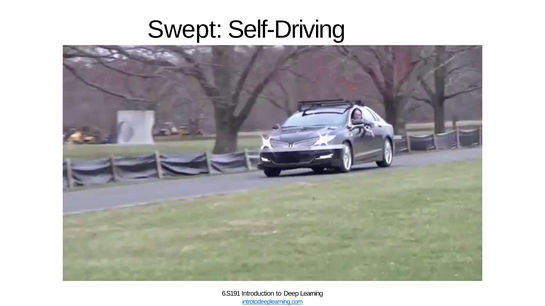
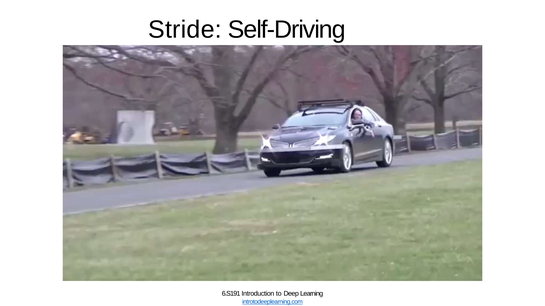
Swept: Swept -> Stride (185, 29)
